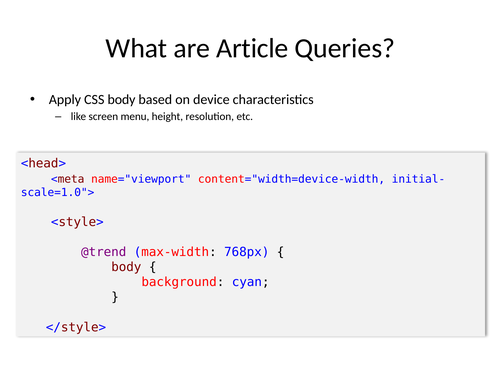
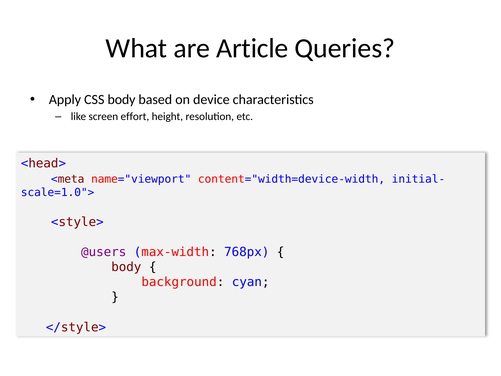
menu: menu -> effort (135, 117)
@trend: @trend -> @users (104, 252)
